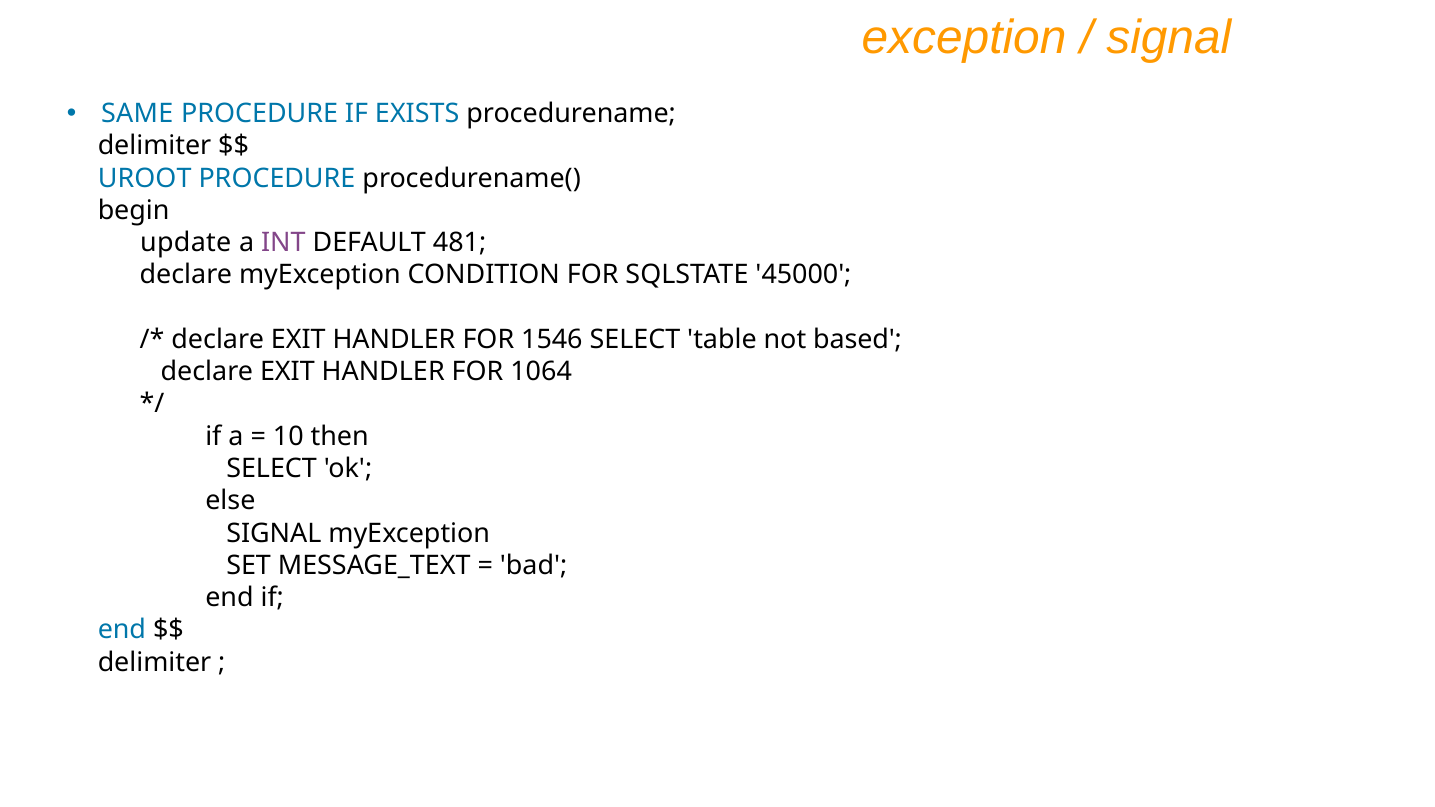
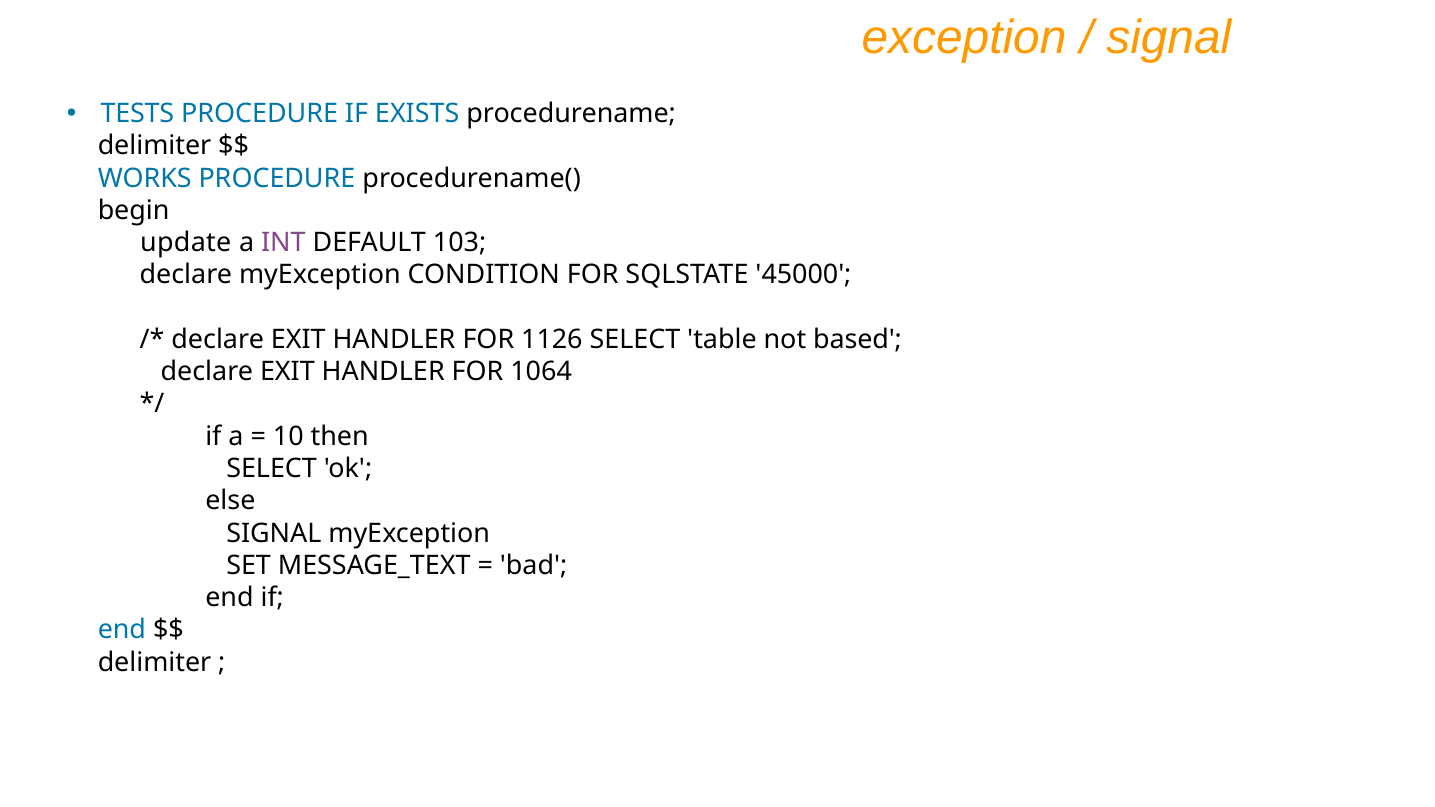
SAME: SAME -> TESTS (137, 114)
UROOT: UROOT -> WORKS (145, 178)
481: 481 -> 103 (460, 243)
1546: 1546 -> 1126 (552, 340)
